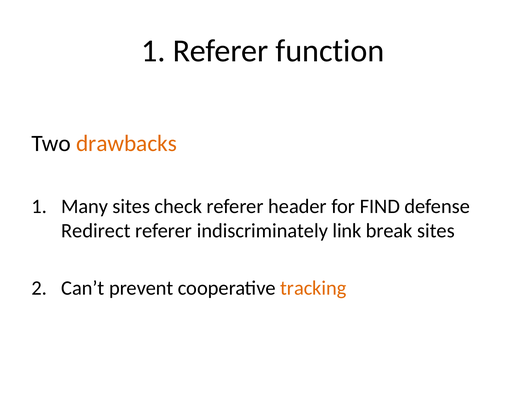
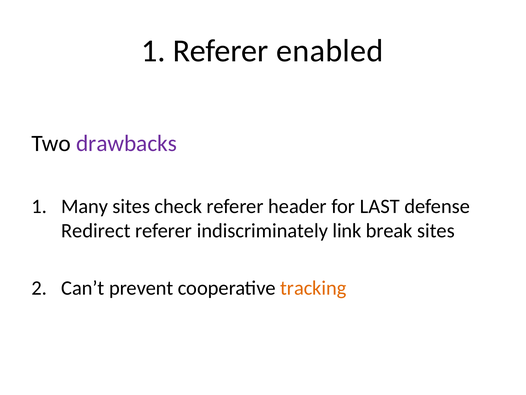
function: function -> enabled (330, 51)
drawbacks colour: orange -> purple (126, 143)
FIND: FIND -> LAST (380, 206)
